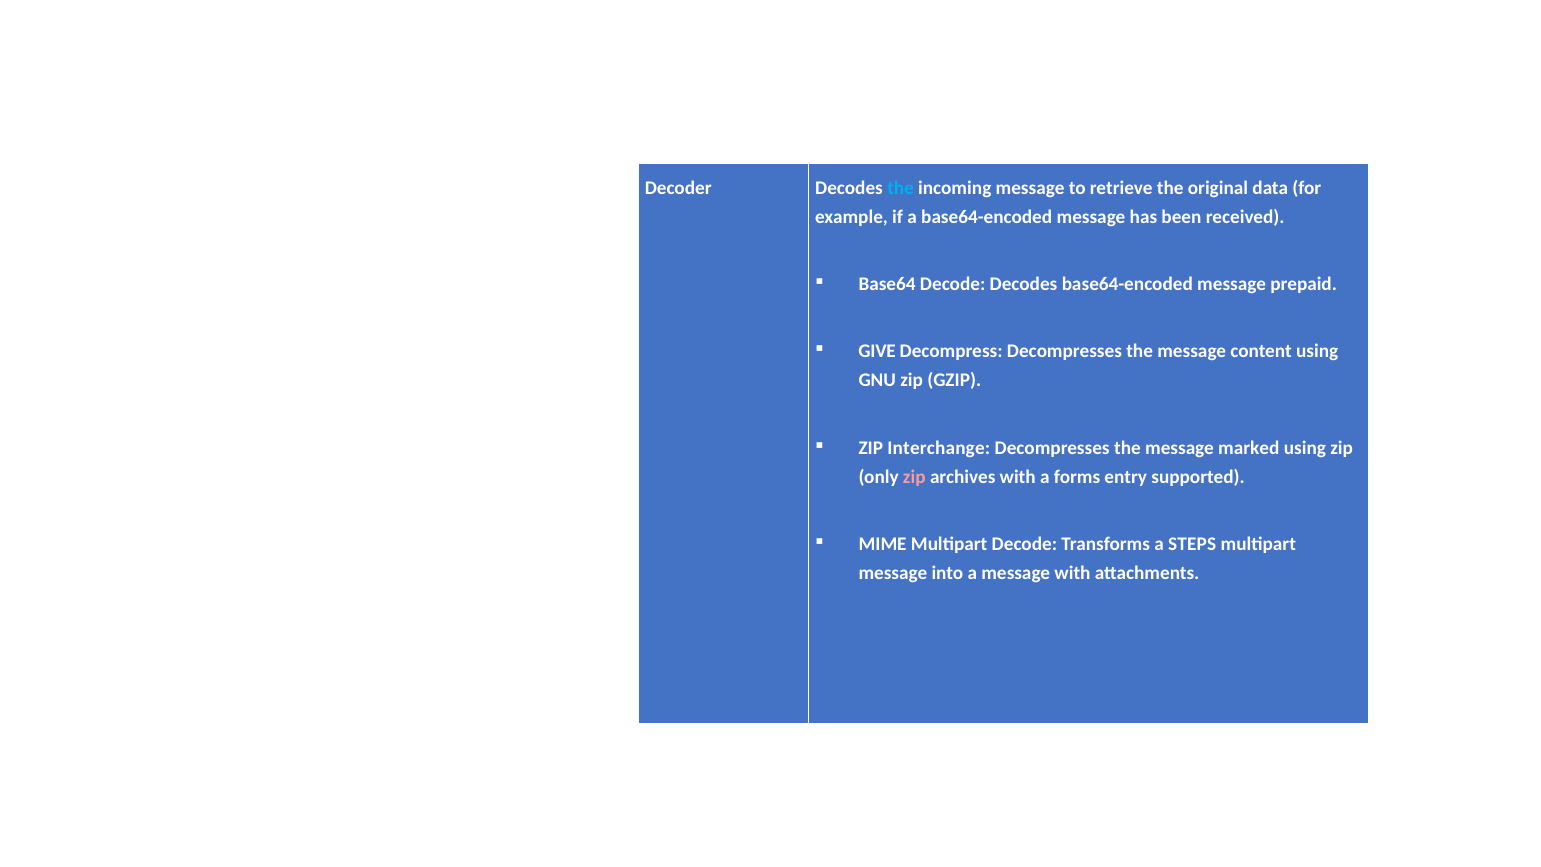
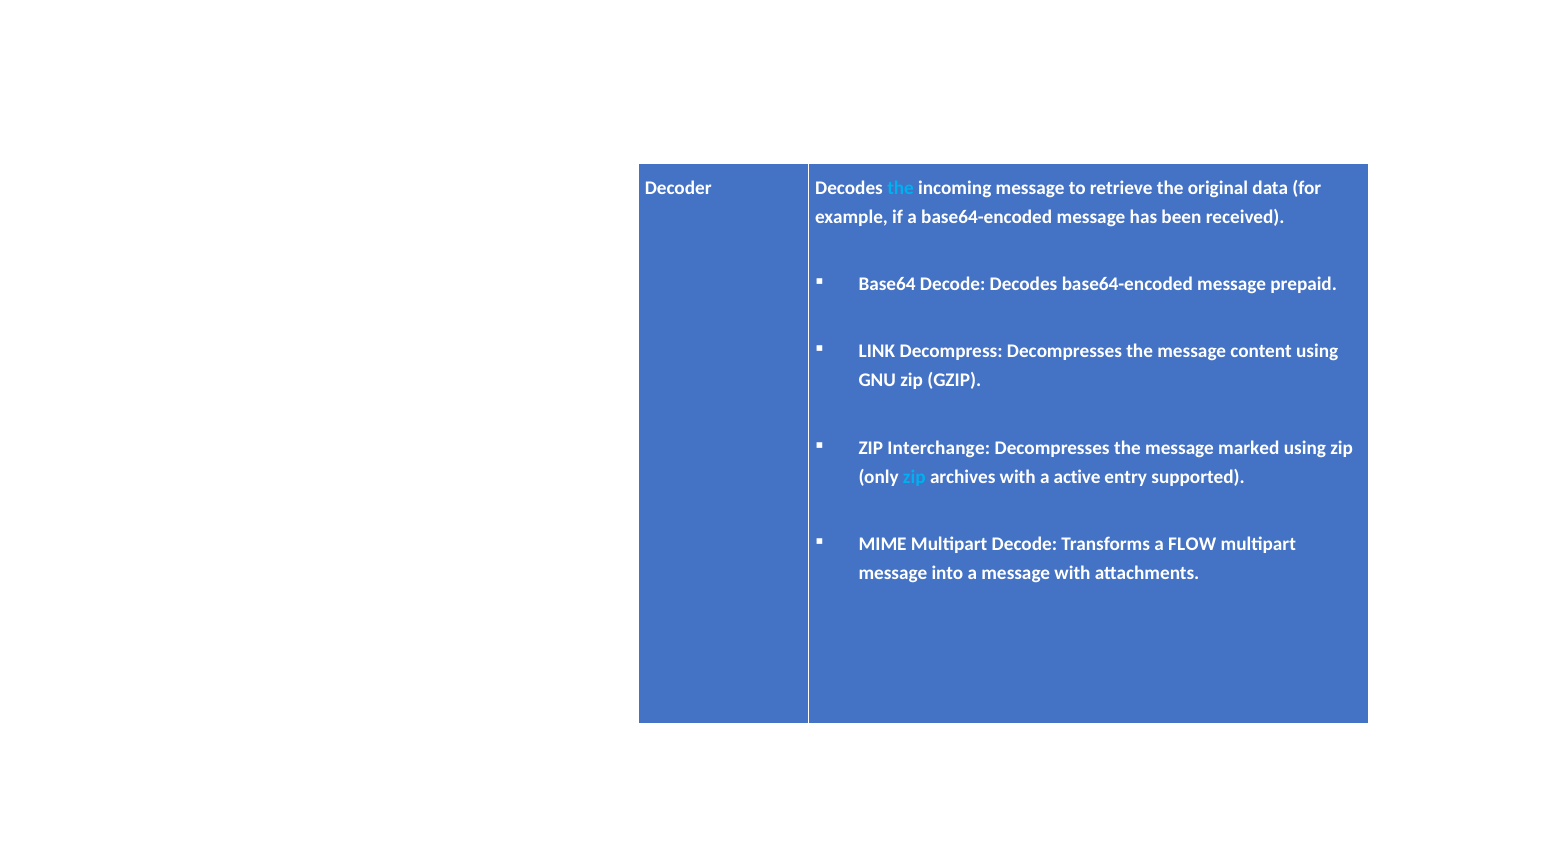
GIVE: GIVE -> LINK (877, 351)
zip colour: pink -> light blue (914, 477)
forms: forms -> active (1077, 477)
STEPS: STEPS -> FLOW (1192, 544)
